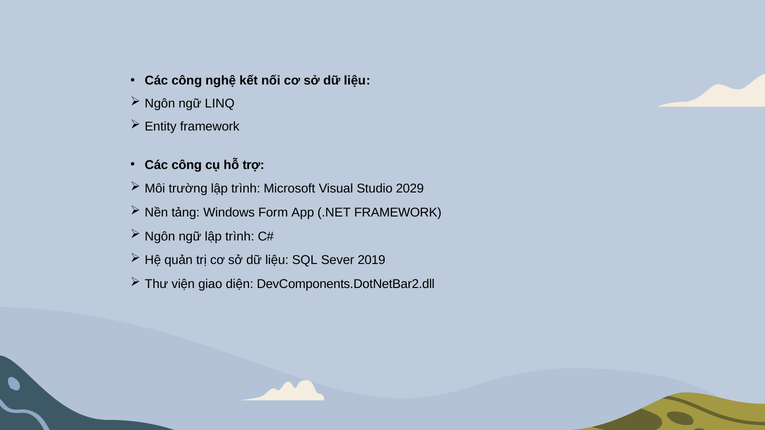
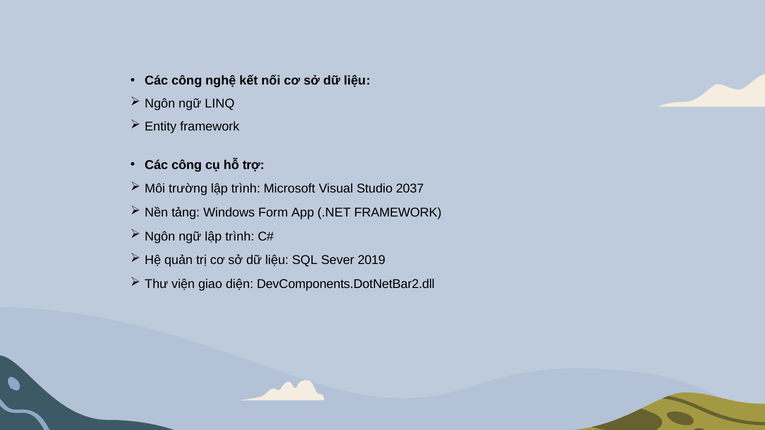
2029: 2029 -> 2037 (410, 189)
